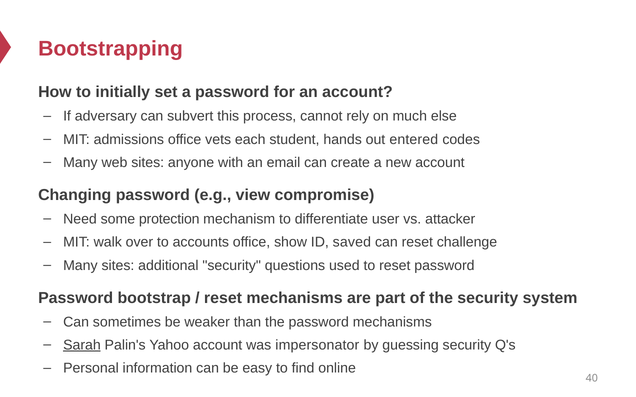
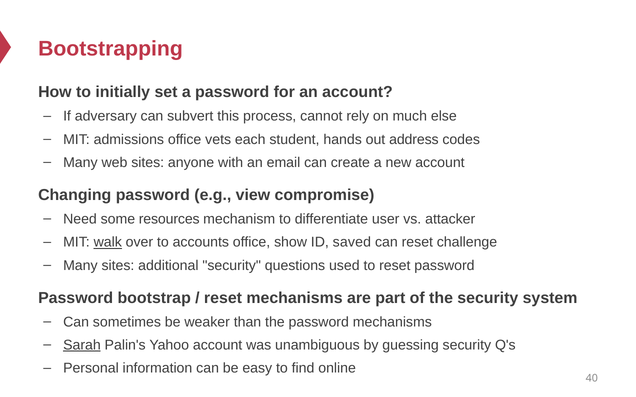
entered: entered -> address (414, 140)
protection: protection -> resources (169, 219)
walk underline: none -> present (108, 243)
impersonator: impersonator -> unambiguous (317, 346)
